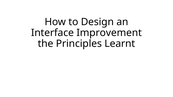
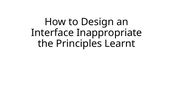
Improvement: Improvement -> Inappropriate (109, 33)
